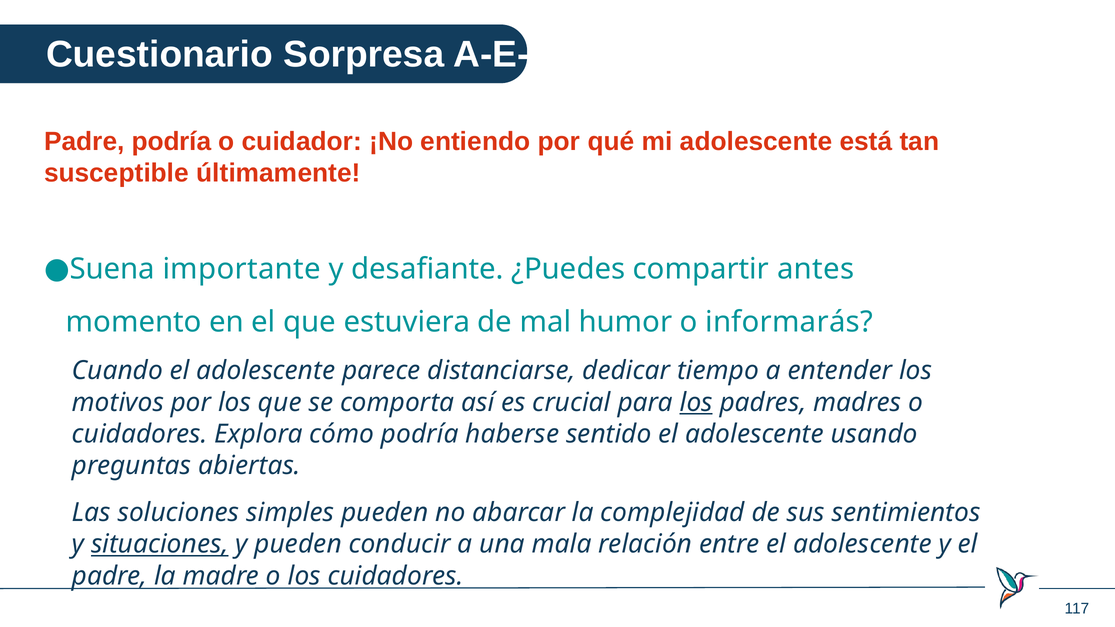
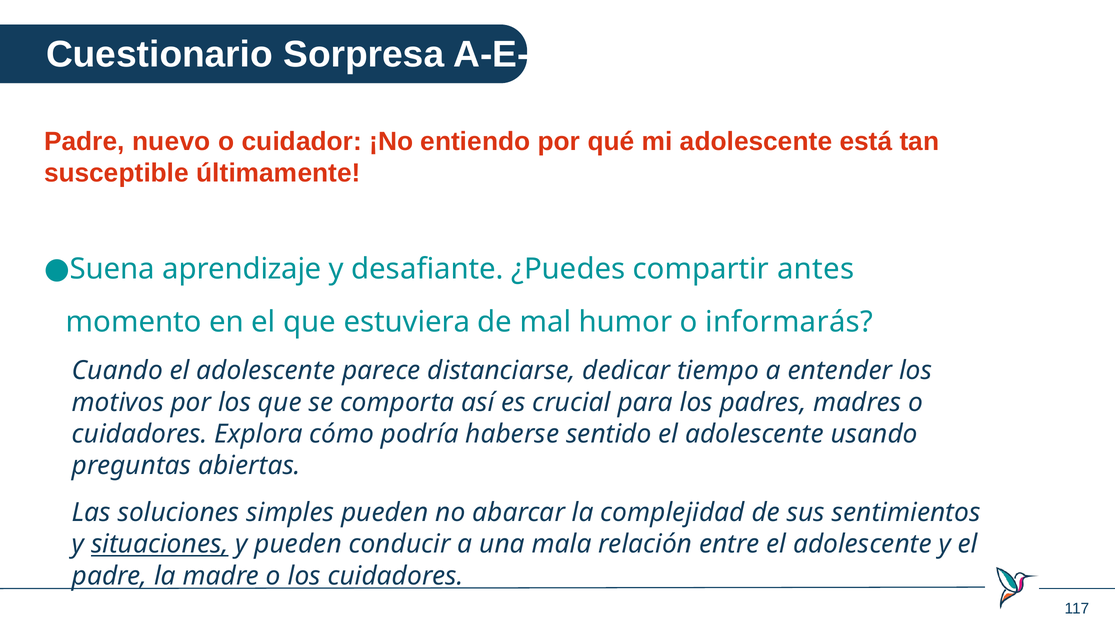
Padre podría: podría -> nuevo (171, 142)
importante: importante -> aprendizaje (242, 269)
los underline: present -> none (696, 402)
